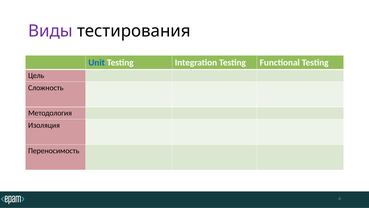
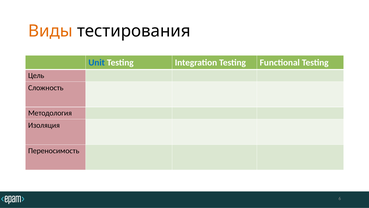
Виды colour: purple -> orange (50, 31)
